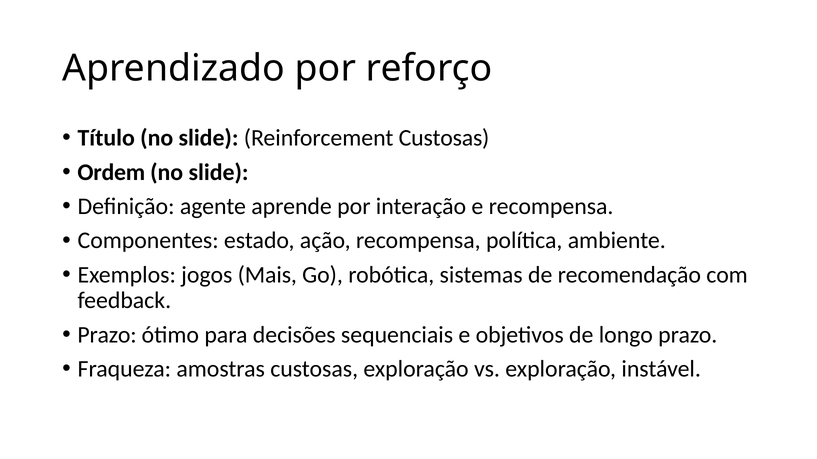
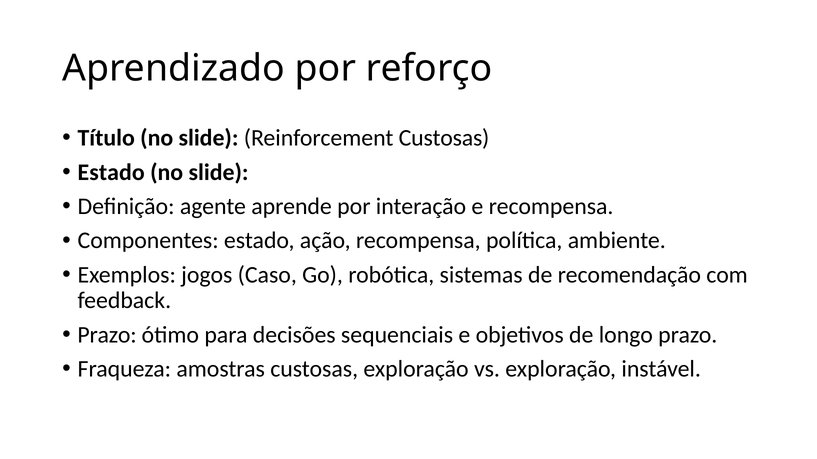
Ordem: Ordem -> Estado (111, 172)
Mais: Mais -> Caso (267, 275)
